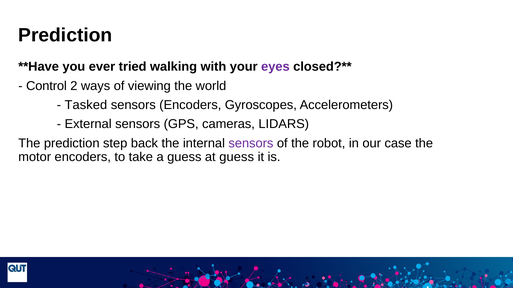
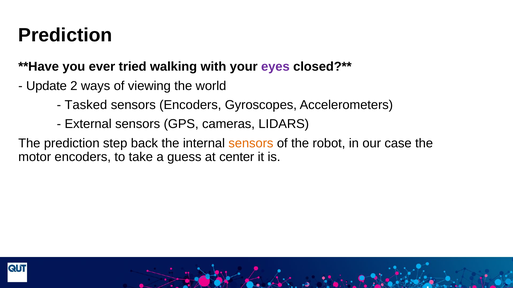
Control: Control -> Update (46, 86)
sensors colour: purple -> orange (251, 144)
at guess: guess -> center (237, 157)
